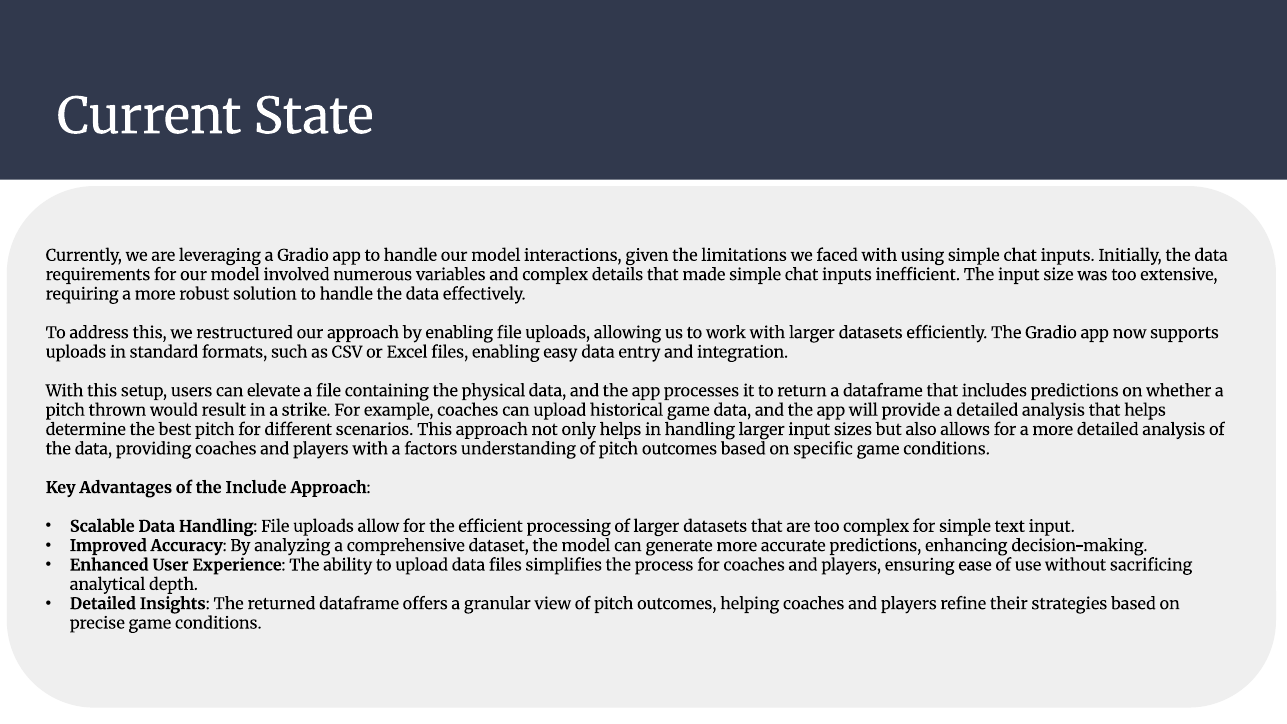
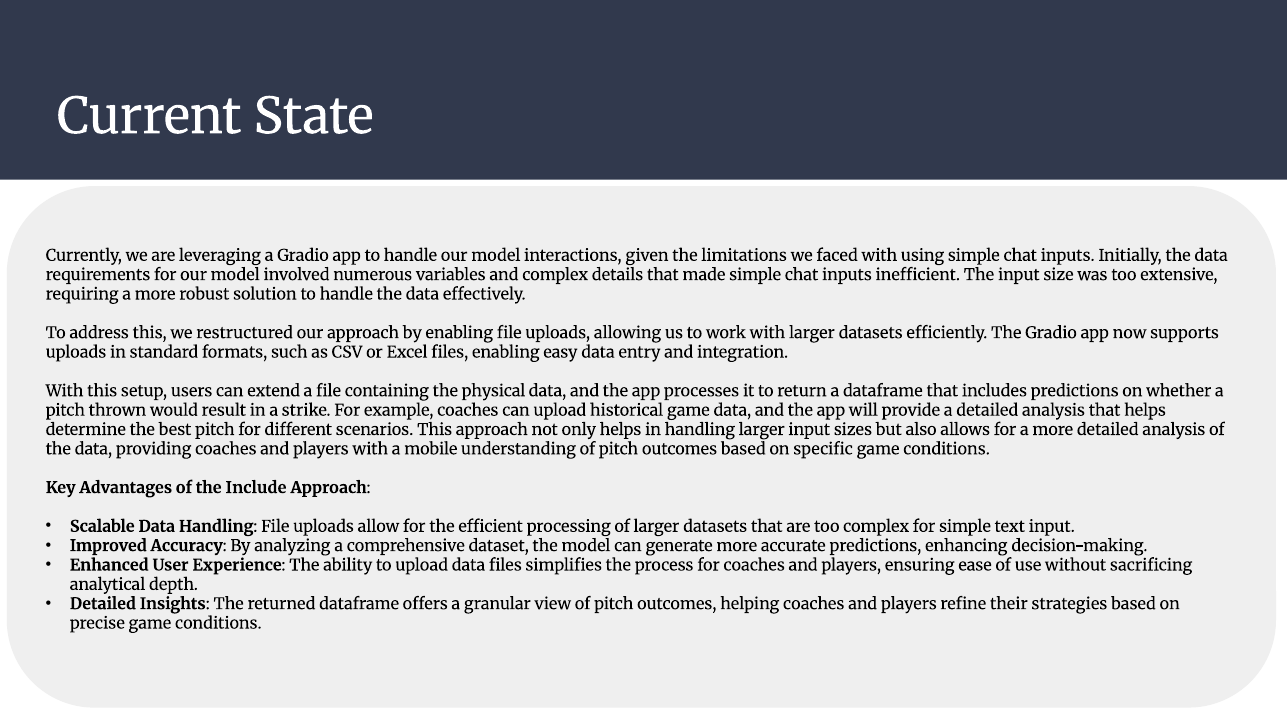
elevate: elevate -> extend (274, 391)
factors: factors -> mobile (431, 449)
